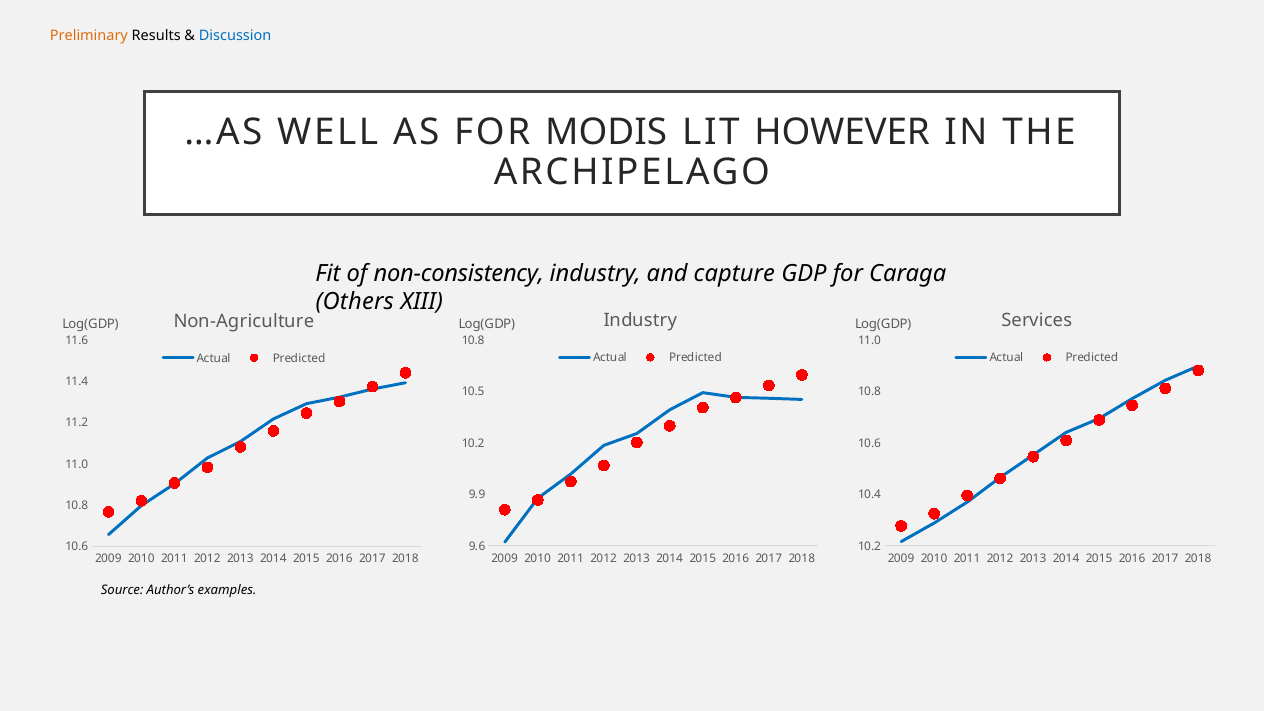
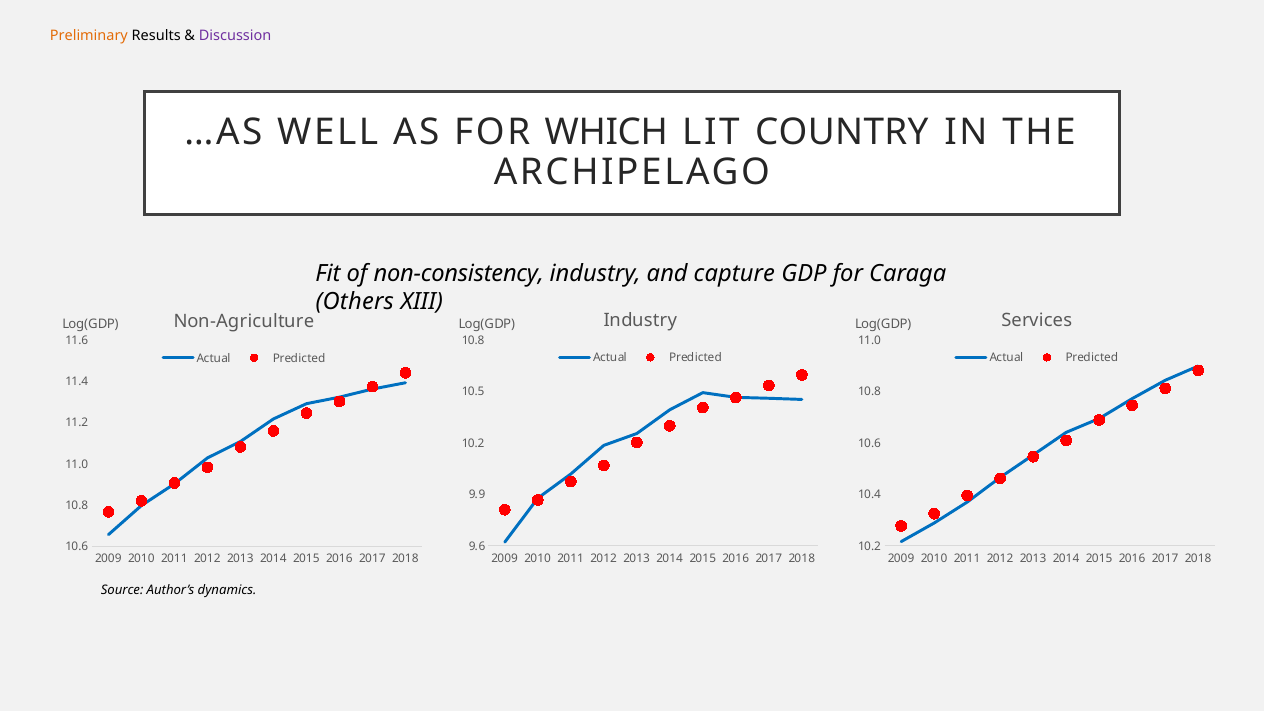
Discussion colour: blue -> purple (235, 35)
MODIS: MODIS -> WHICH (606, 133)
HOWEVER: HOWEVER -> COUNTRY (842, 133)
examples: examples -> dynamics (227, 590)
